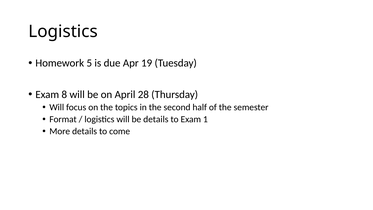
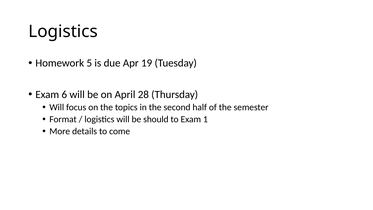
8: 8 -> 6 (64, 94)
be details: details -> should (156, 119)
